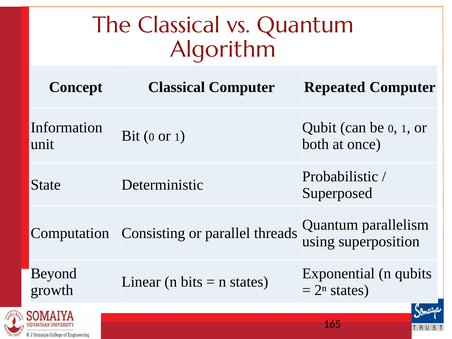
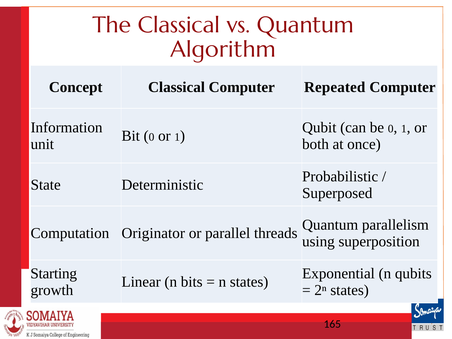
Consisting: Consisting -> Originator (153, 233)
Beyond: Beyond -> Starting (54, 273)
